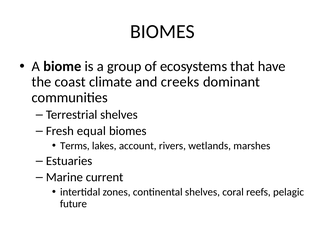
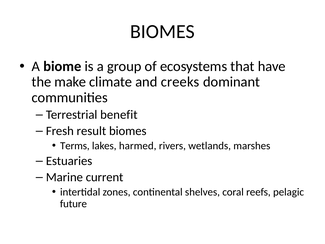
coast: coast -> make (70, 82)
Terrestrial shelves: shelves -> benefit (119, 115)
equal: equal -> result (91, 131)
account: account -> harmed (138, 146)
